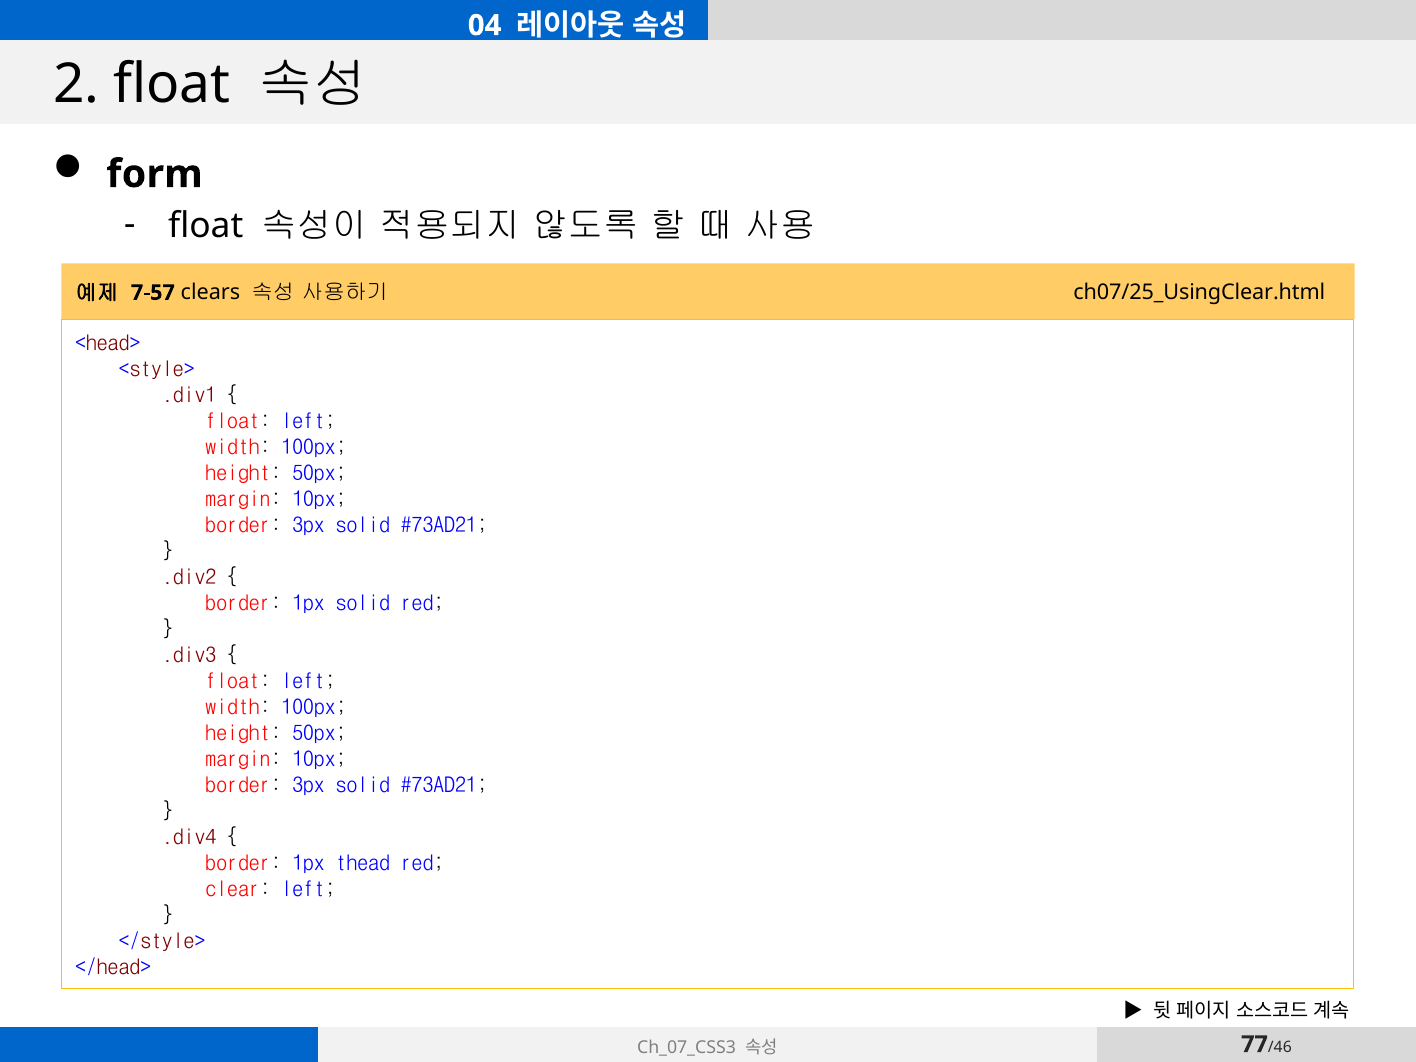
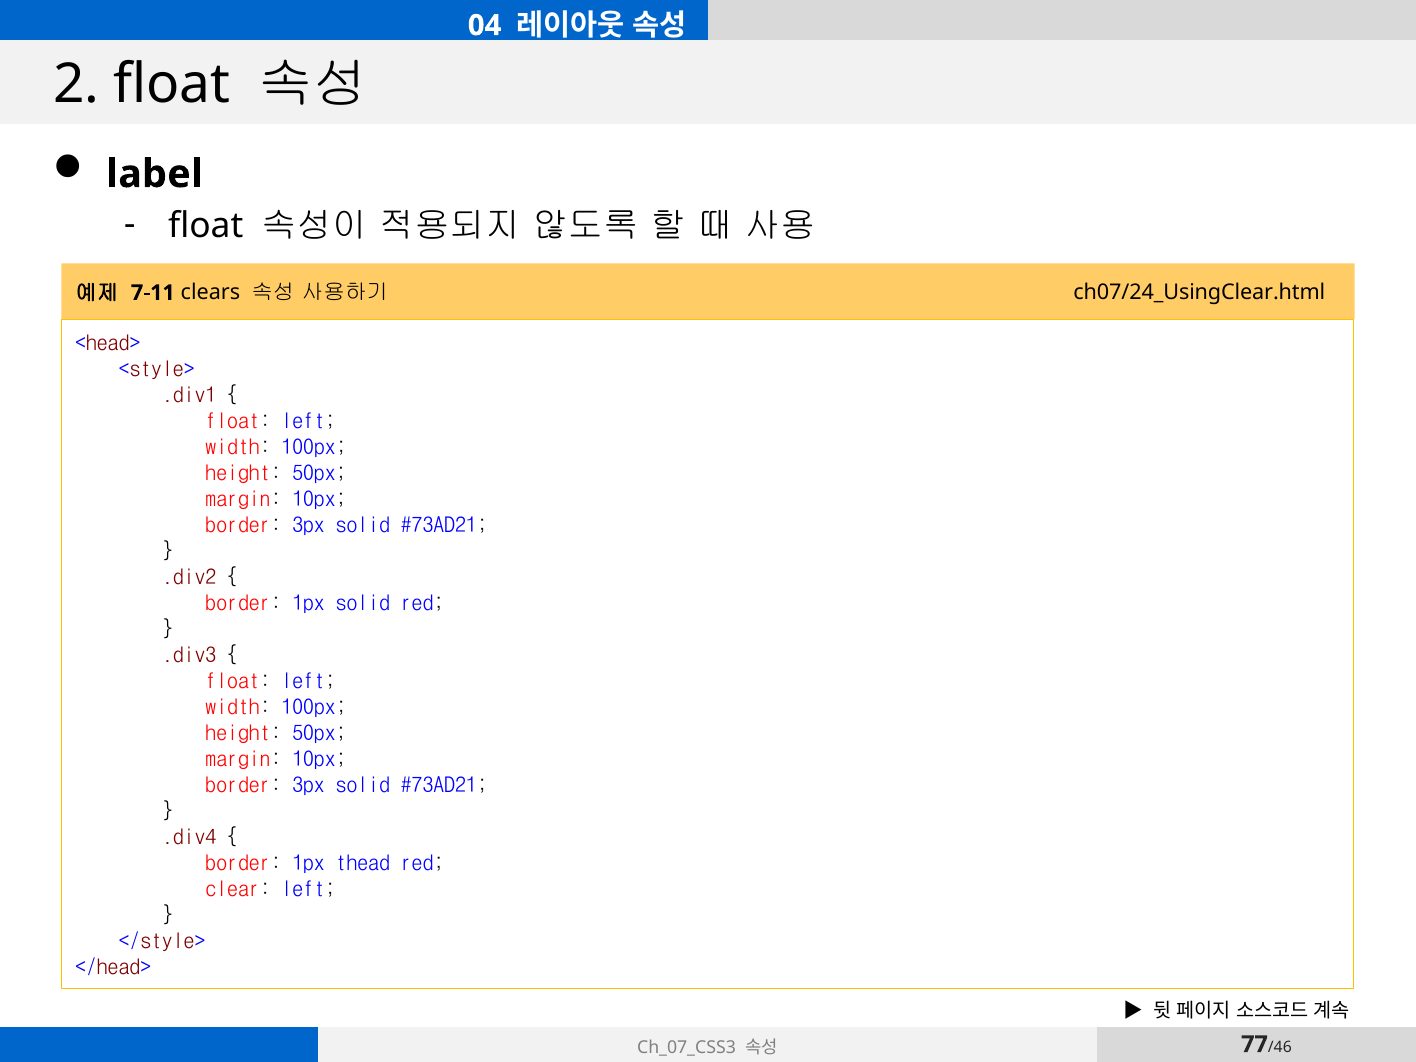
form: form -> label (154, 174)
7-57: 7-57 -> 7-11 (153, 293)
ch07/25_UsingClear.html: ch07/25_UsingClear.html -> ch07/24_UsingClear.html (1199, 293)
